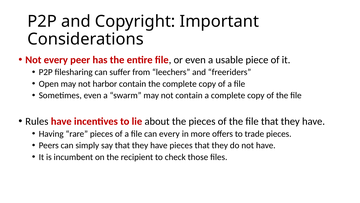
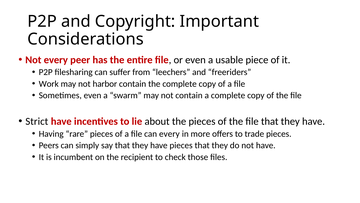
Open: Open -> Work (49, 84)
Rules: Rules -> Strict (37, 121)
